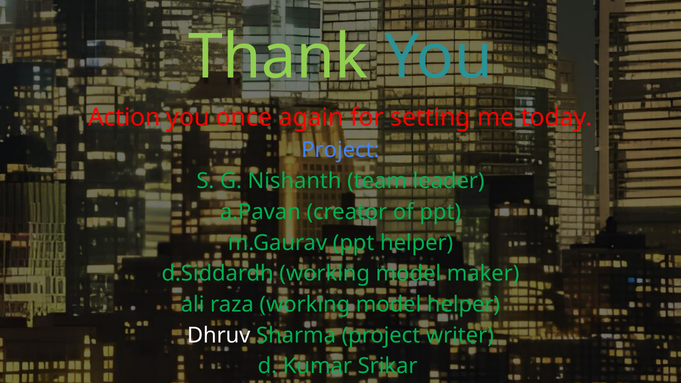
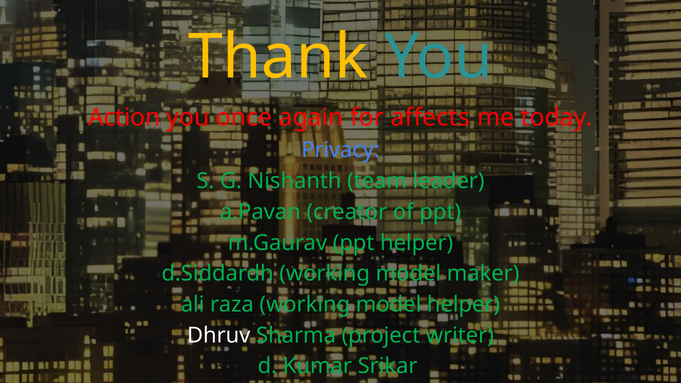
Thank colour: light green -> yellow (278, 57)
setting: setting -> affects (430, 118)
Project: Project -> Privacy (340, 150)
